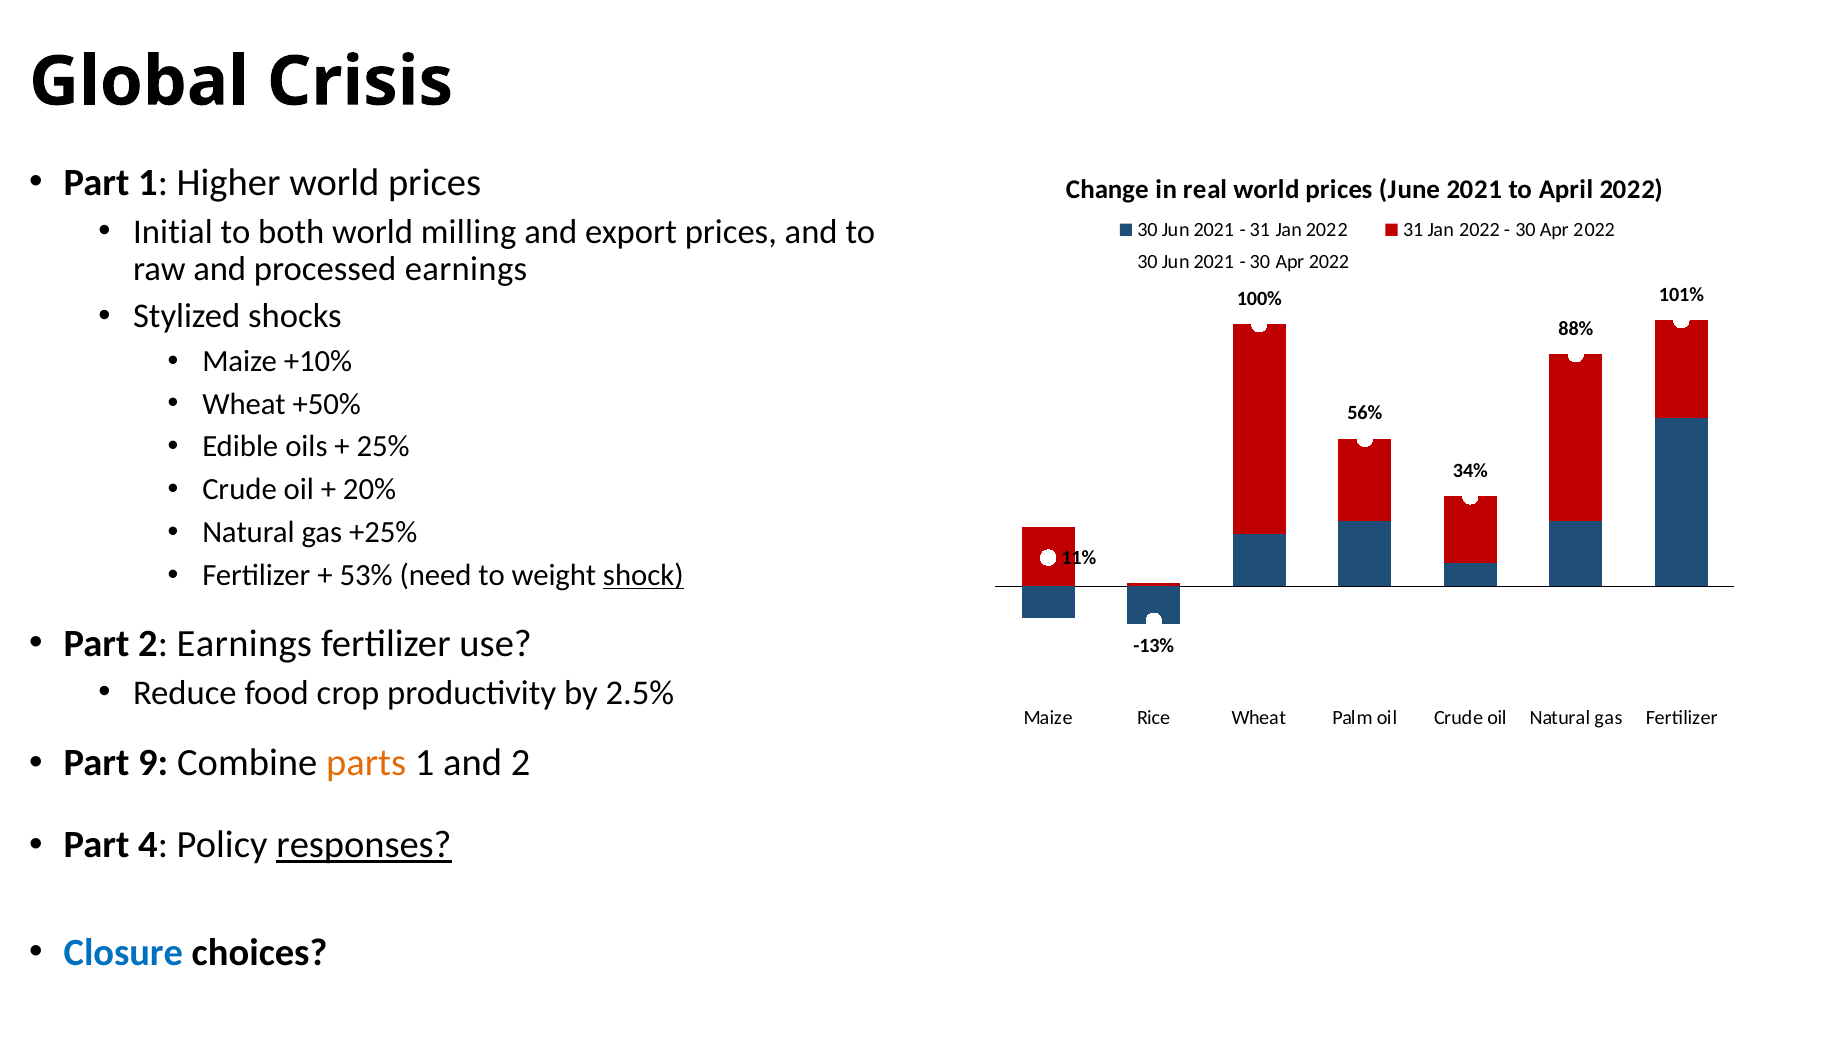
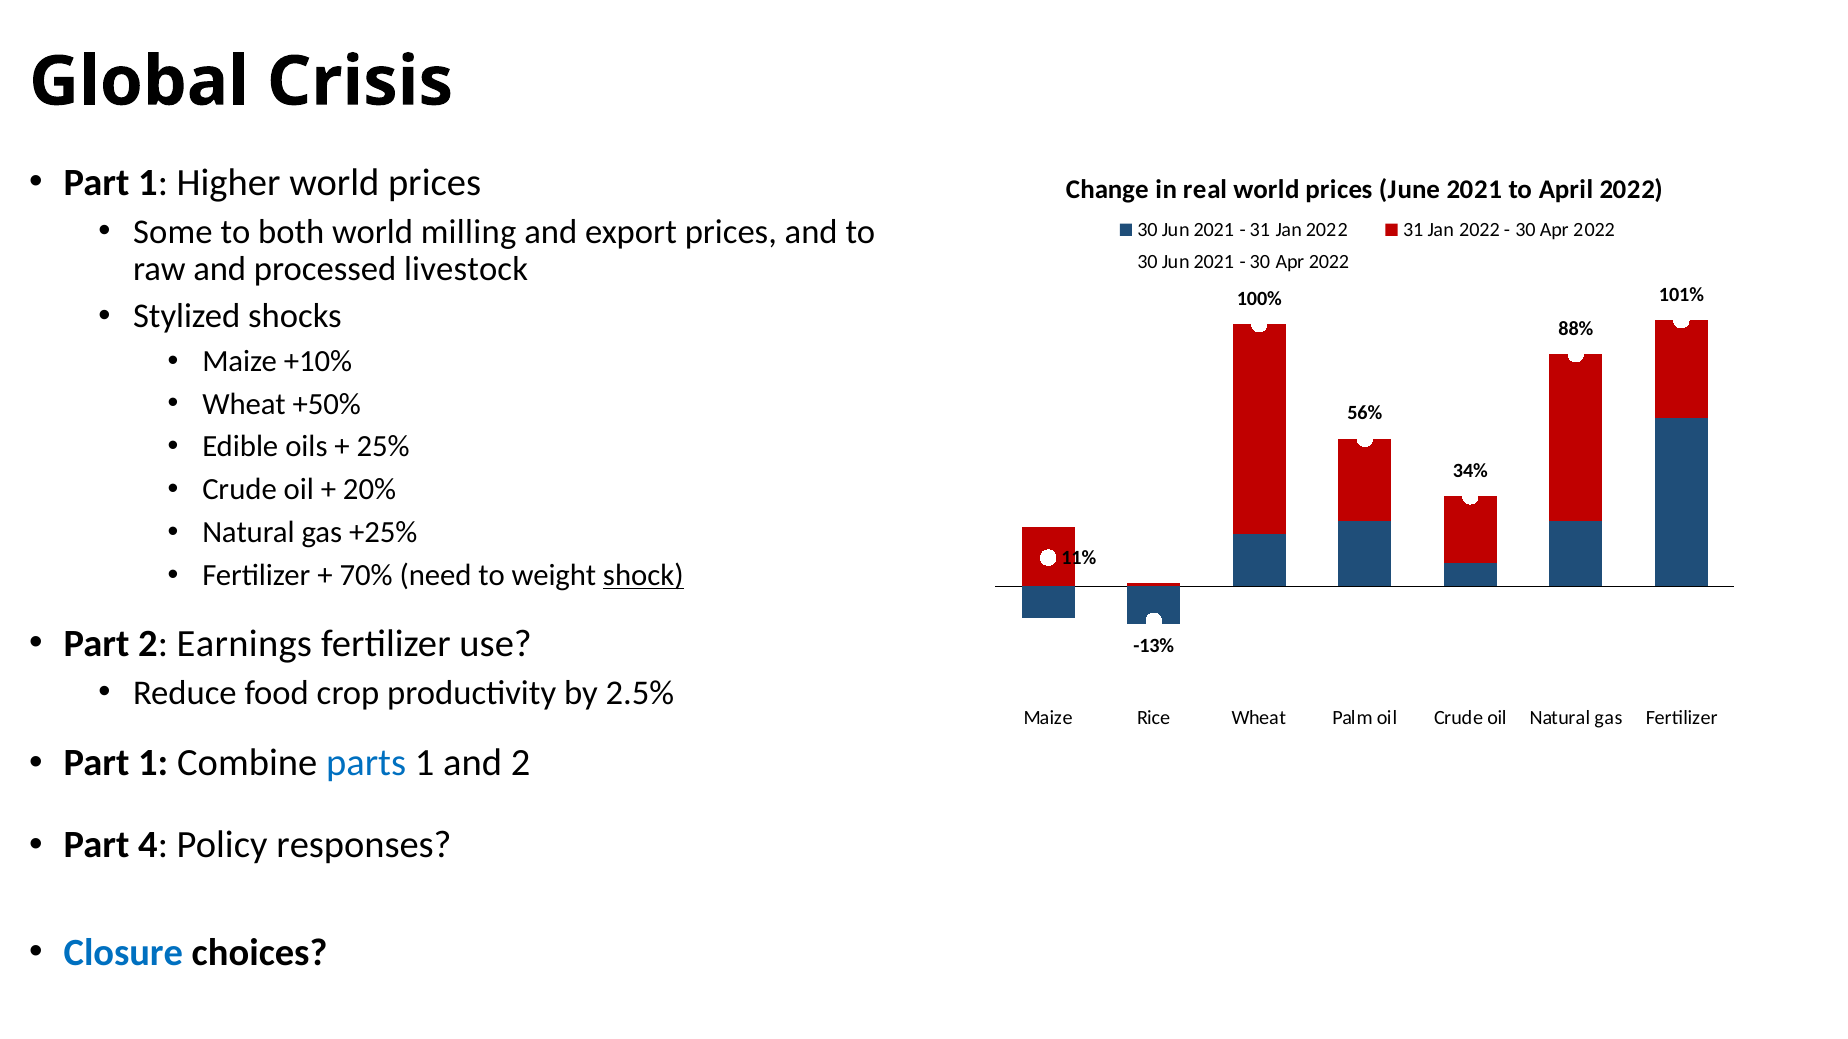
Initial: Initial -> Some (173, 232)
processed earnings: earnings -> livestock (466, 269)
53%: 53% -> 70% (366, 576)
9: 9 -> 1 (153, 763)
parts colour: orange -> blue (366, 763)
responses underline: present -> none (364, 845)
